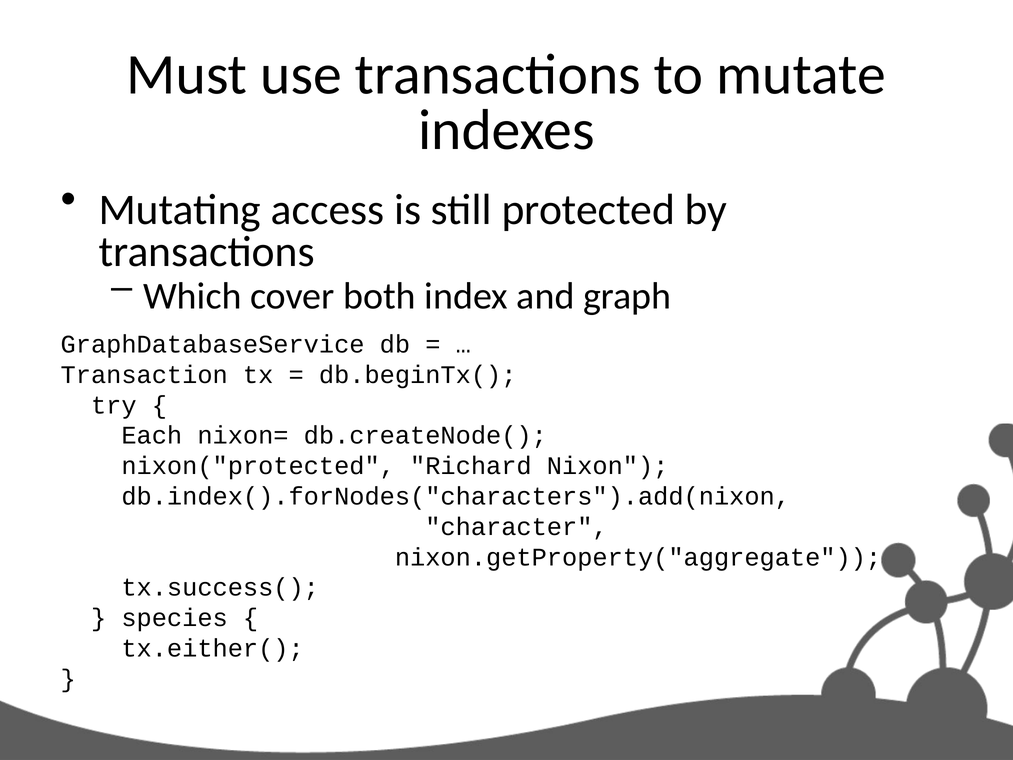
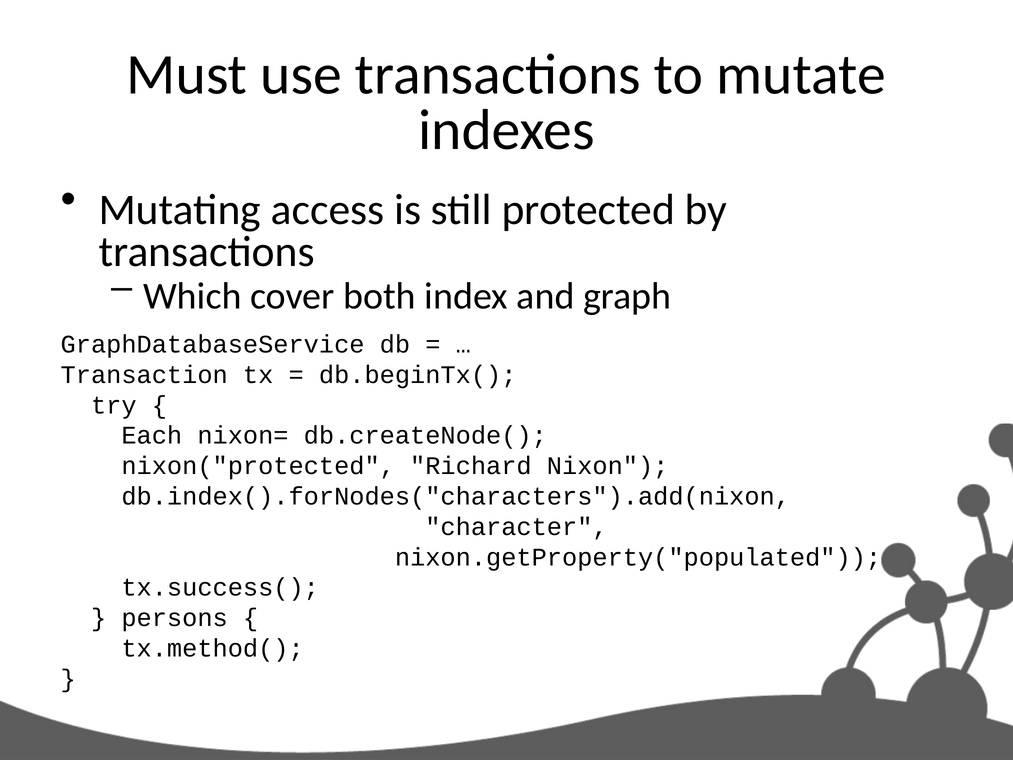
nixon.getProperty("aggregate: nixon.getProperty("aggregate -> nixon.getProperty("populated (638, 557)
species: species -> persons (175, 618)
tx.either(: tx.either( -> tx.method( (213, 648)
